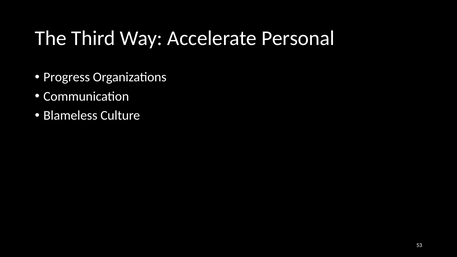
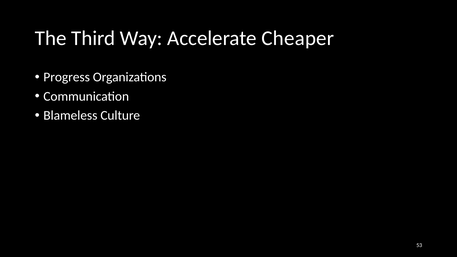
Personal: Personal -> Cheaper (298, 38)
